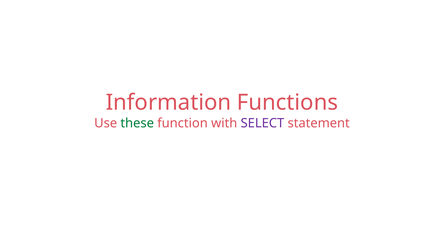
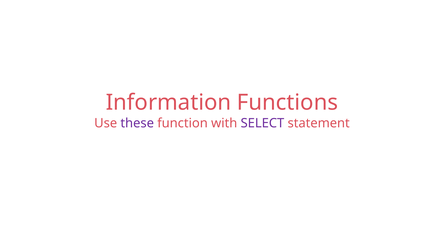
these colour: green -> purple (137, 123)
